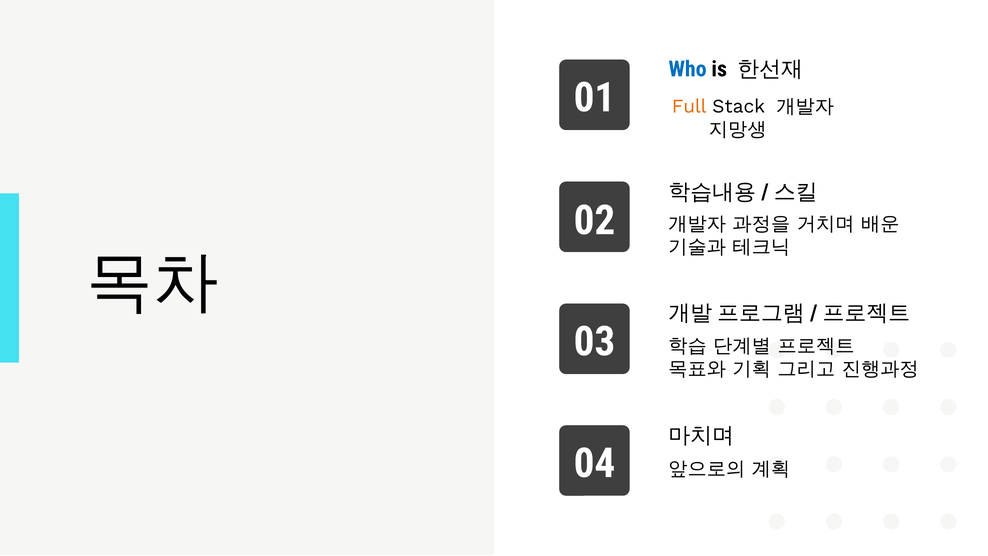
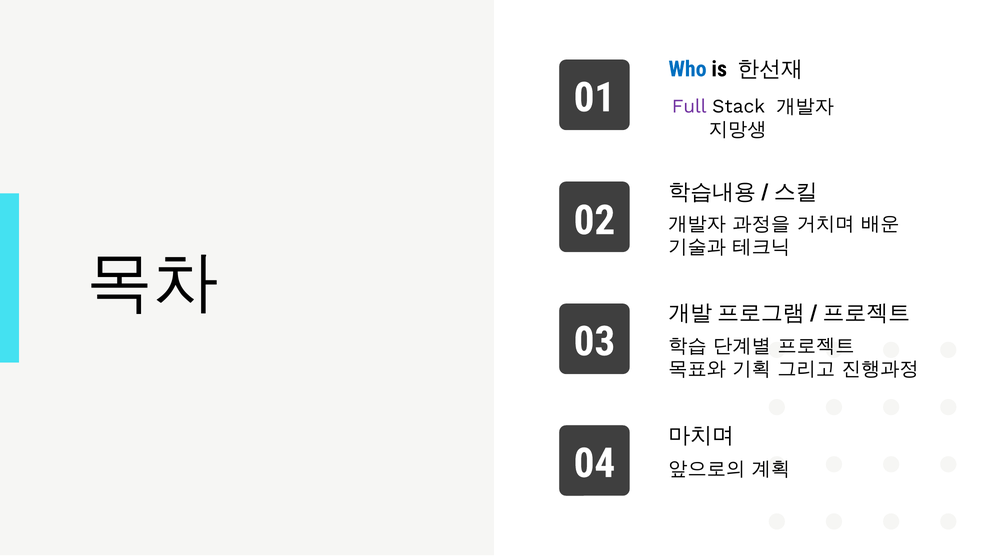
Full colour: orange -> purple (689, 106)
